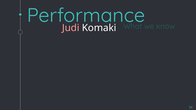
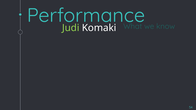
Judi colour: pink -> light green (71, 28)
